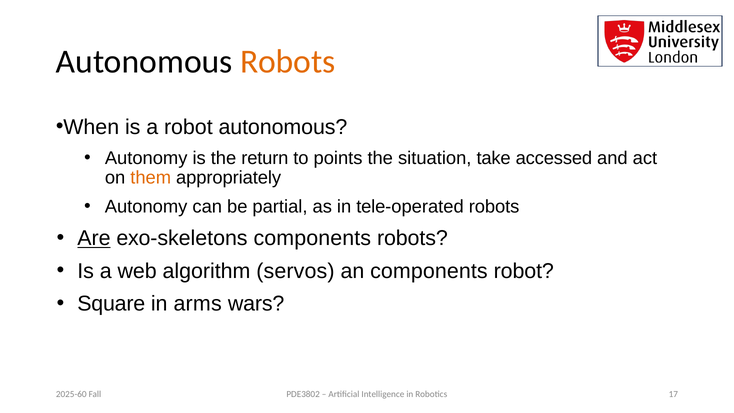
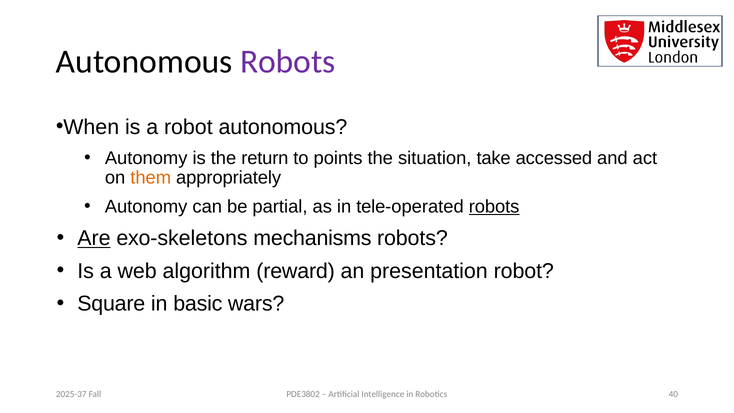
Robots colour: orange -> purple (288, 62)
robots underline: none -> present (494, 206)
exo-skeletons components: components -> mechanisms (312, 238)
servos: servos -> reward (296, 271)
an components: components -> presentation (429, 271)
arms: arms -> basic (198, 304)
17: 17 -> 40 (673, 394)
2025-60: 2025-60 -> 2025-37 (71, 394)
